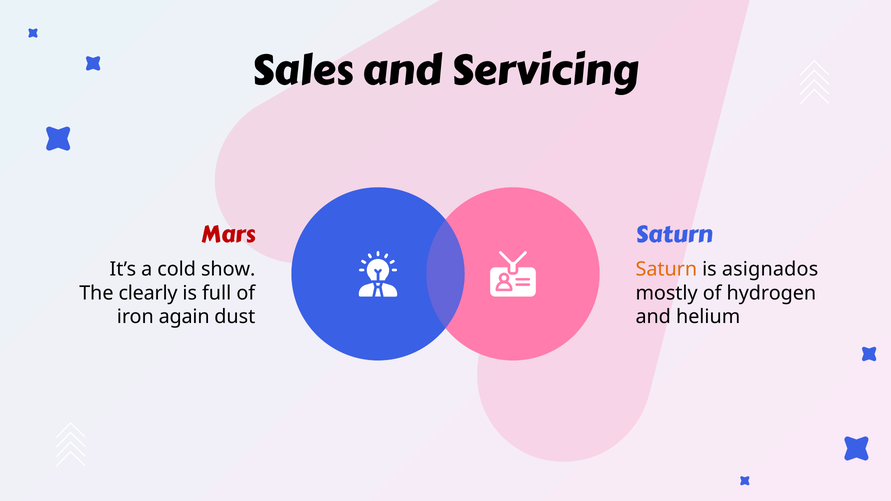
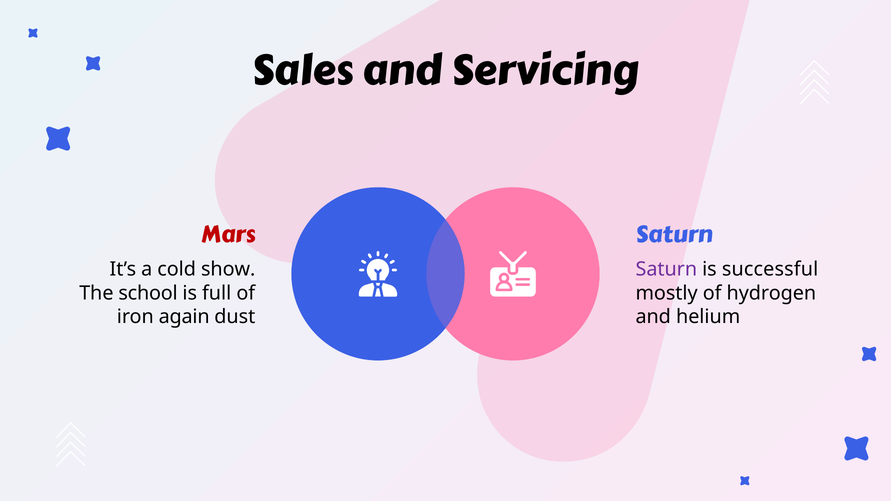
Saturn colour: orange -> purple (666, 269)
asignados: asignados -> successful (770, 269)
clearly: clearly -> school (148, 293)
